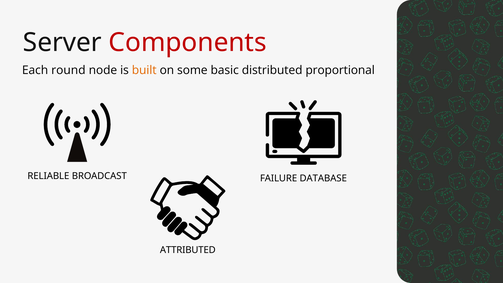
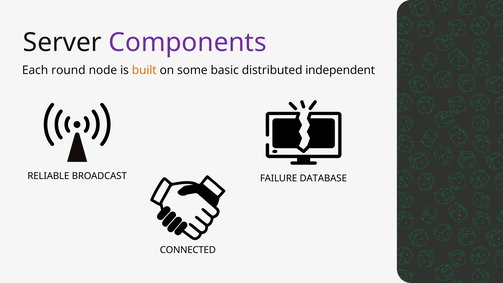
Components colour: red -> purple (188, 43)
proportional: proportional -> independent (340, 70)
ATTRIBUTED: ATTRIBUTED -> CONNECTED (188, 250)
